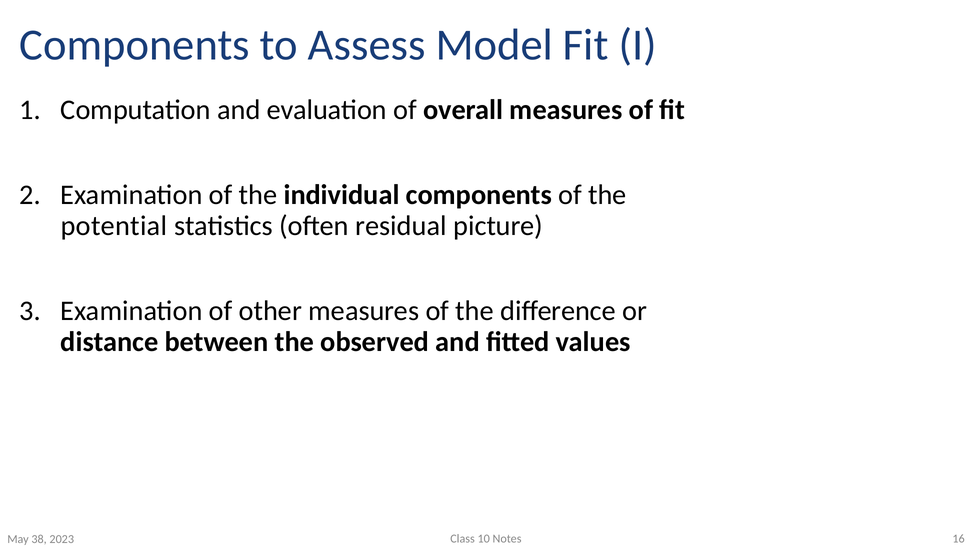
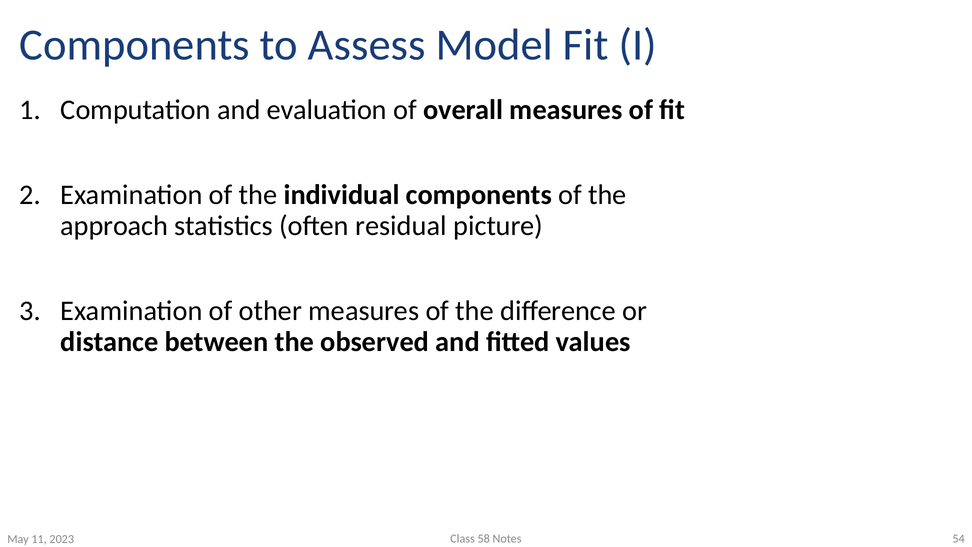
potential: potential -> approach (114, 226)
10: 10 -> 58 (484, 538)
16: 16 -> 54 (959, 538)
38: 38 -> 11 (39, 539)
